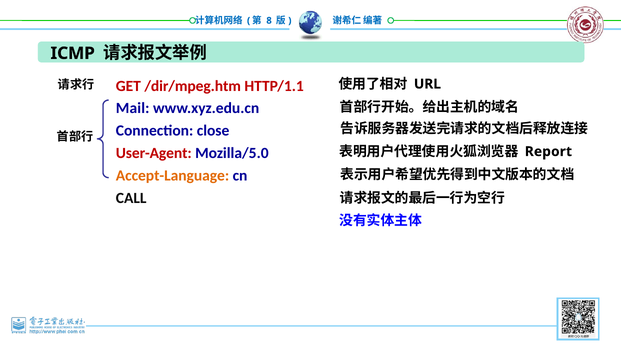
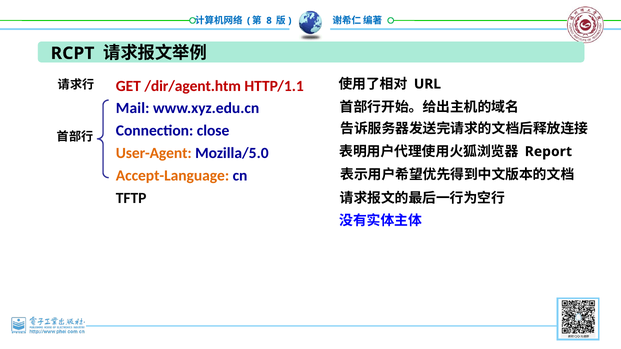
ICMP: ICMP -> RCPT (73, 53)
/dir/mpeg.htm: /dir/mpeg.htm -> /dir/agent.htm (193, 86)
User-Agent colour: red -> orange (154, 153)
CALL: CALL -> TFTP (131, 198)
